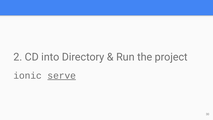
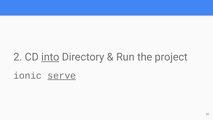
into underline: none -> present (50, 57)
